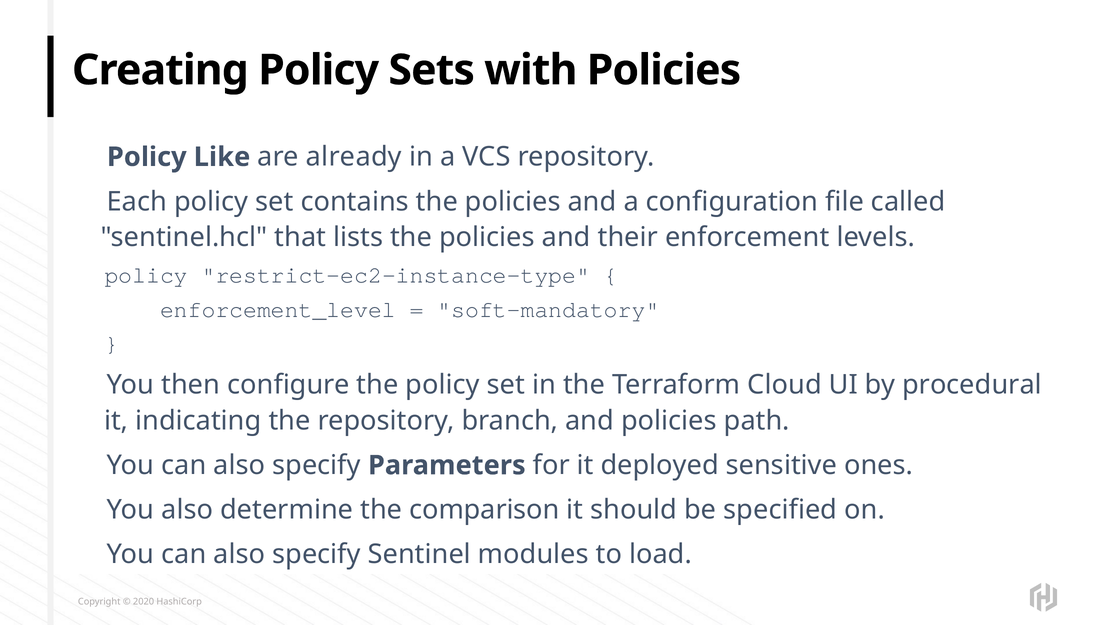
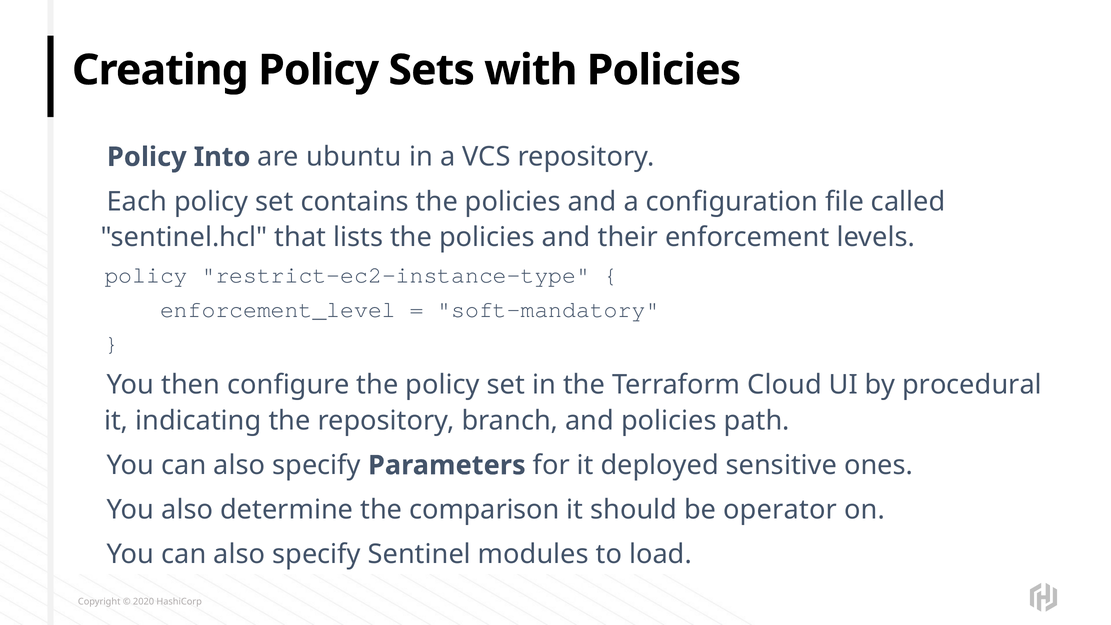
Like: Like -> Into (222, 157)
already: already -> ubuntu (354, 157)
specified: specified -> operator (780, 510)
